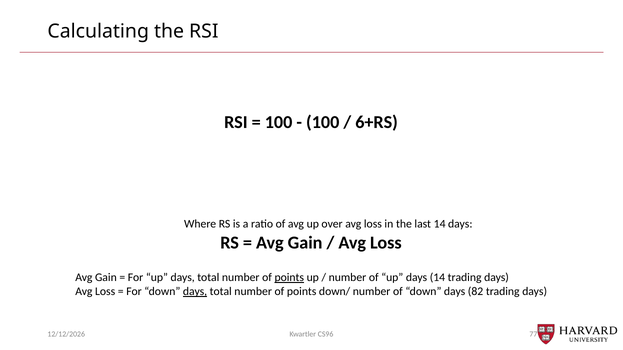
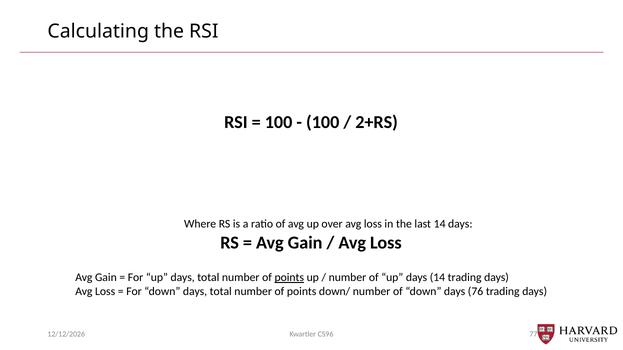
6+RS: 6+RS -> 2+RS (377, 122)
days underline: present -> none (195, 292)
82: 82 -> 76 (476, 292)
